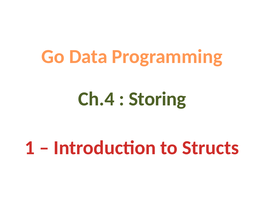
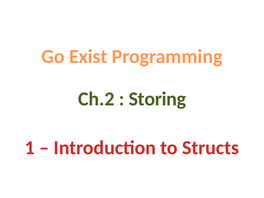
Data: Data -> Exist (88, 56)
Ch.4: Ch.4 -> Ch.2 (96, 99)
